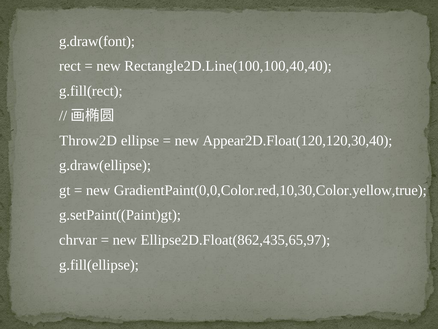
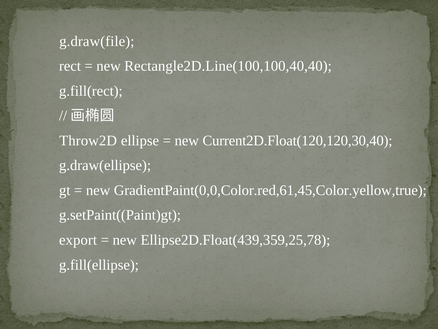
g.draw(font: g.draw(font -> g.draw(file (97, 41)
Appear2D.Float(120,120,30,40: Appear2D.Float(120,120,30,40 -> Current2D.Float(120,120,30,40 (297, 140)
GradientPaint(0,0,Color.red,10,30,Color.yellow,true: GradientPaint(0,0,Color.red,10,30,Color.yellow,true -> GradientPaint(0,0,Color.red,61,45,Color.yellow,true (270, 190)
chrvar: chrvar -> export (78, 240)
Ellipse2D.Float(862,435,65,97: Ellipse2D.Float(862,435,65,97 -> Ellipse2D.Float(439,359,25,78 (235, 240)
